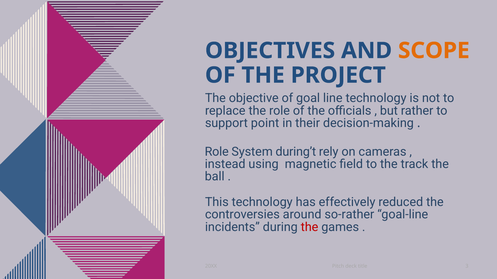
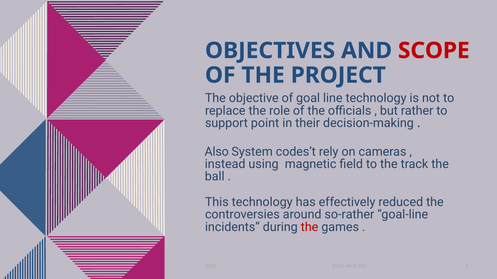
SCOPE colour: orange -> red (434, 51)
Role: Role -> Also (217, 152)
during’t: during’t -> codes’t (296, 152)
